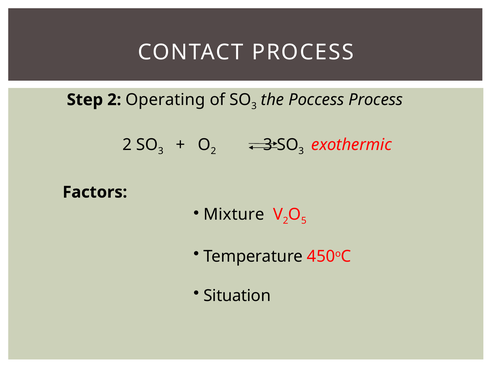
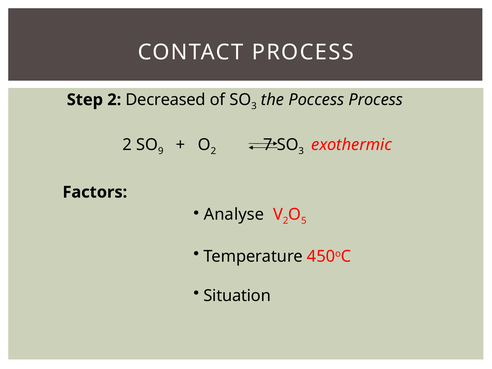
Operating: Operating -> Decreased (166, 100)
3: 3 -> 9 (161, 151)
2 3: 3 -> 7 (268, 145)
Mixture: Mixture -> Analyse (234, 214)
